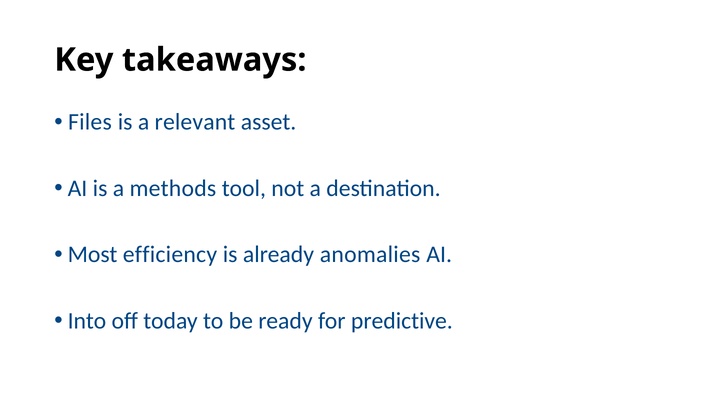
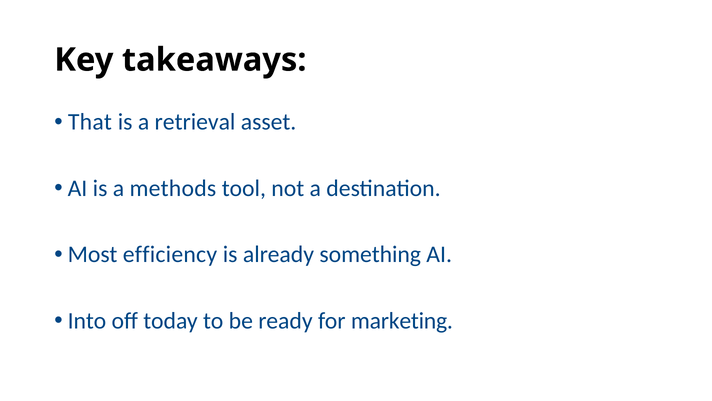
Files: Files -> That (90, 122)
relevant: relevant -> retrieval (195, 122)
anomalies: anomalies -> something (370, 254)
predictive: predictive -> marketing (402, 320)
